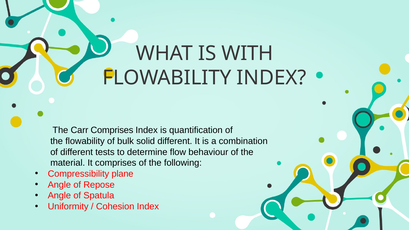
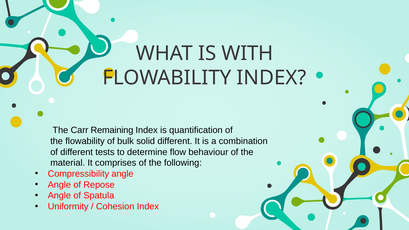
Carr Comprises: Comprises -> Remaining (112, 130)
Compressibility plane: plane -> angle (123, 174)
